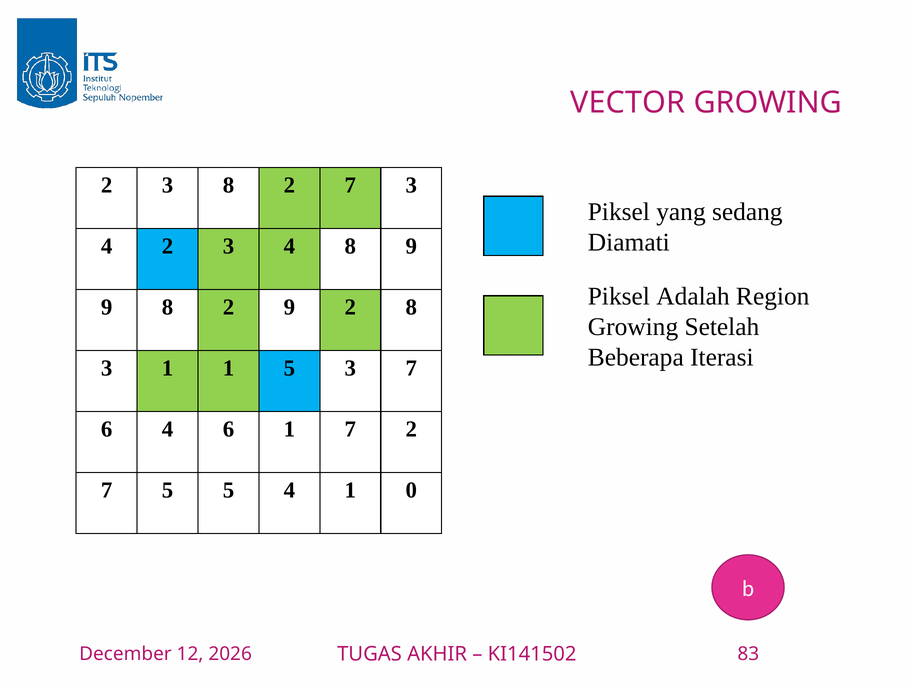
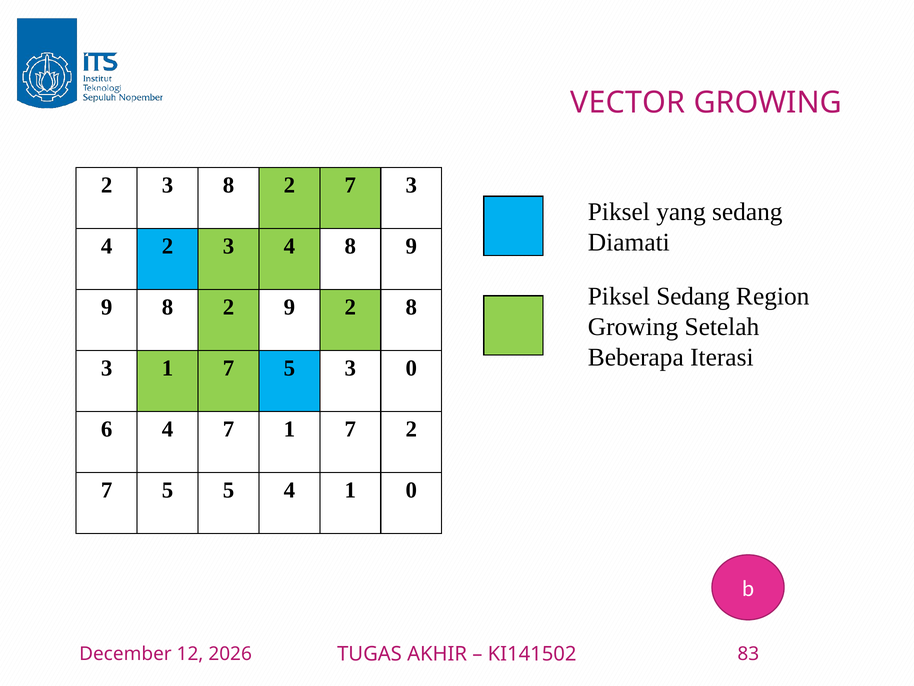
Piksel Adalah: Adalah -> Sedang (693, 296)
3 1 1: 1 -> 7 (228, 368)
3 7: 7 -> 0 (411, 368)
4 6: 6 -> 7 (228, 429)
